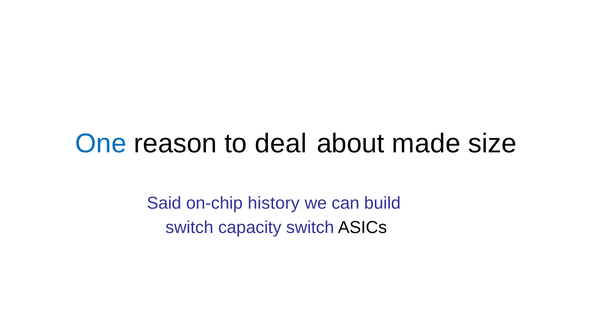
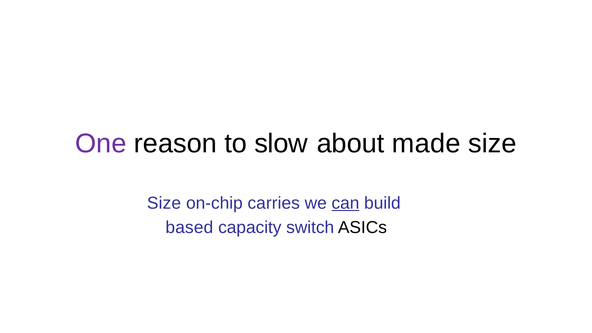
One colour: blue -> purple (101, 143)
deal: deal -> slow (281, 143)
Said: Said -> Size (164, 203)
history: history -> carries (274, 203)
can underline: none -> present (345, 203)
switch: switch -> based (189, 227)
